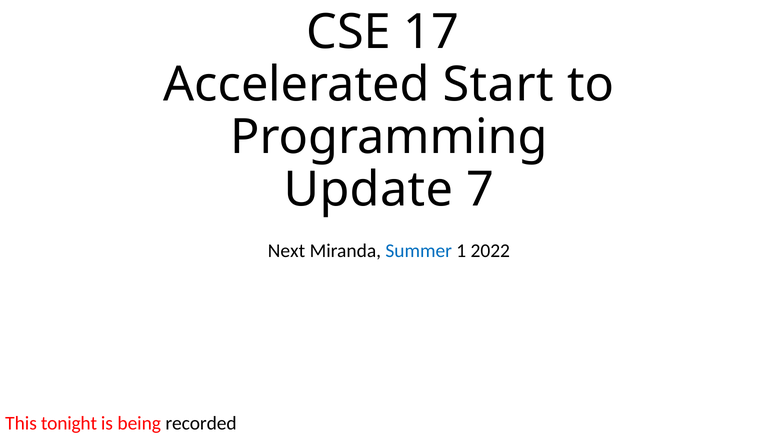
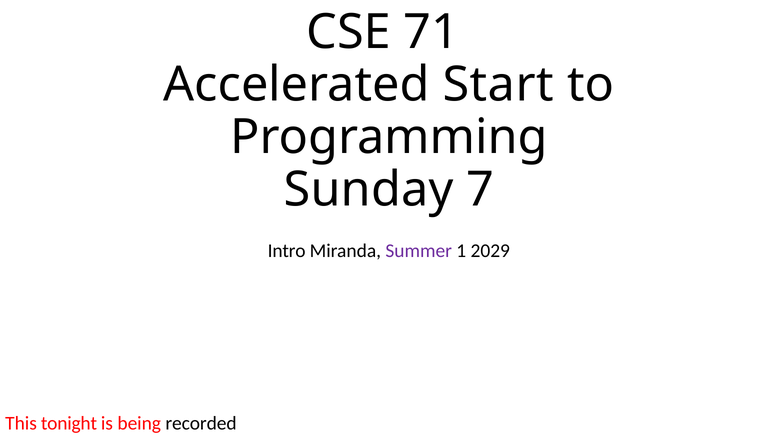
17: 17 -> 71 (431, 32)
Update: Update -> Sunday (369, 190)
Next: Next -> Intro (287, 251)
Summer colour: blue -> purple (419, 251)
2022: 2022 -> 2029 (490, 251)
